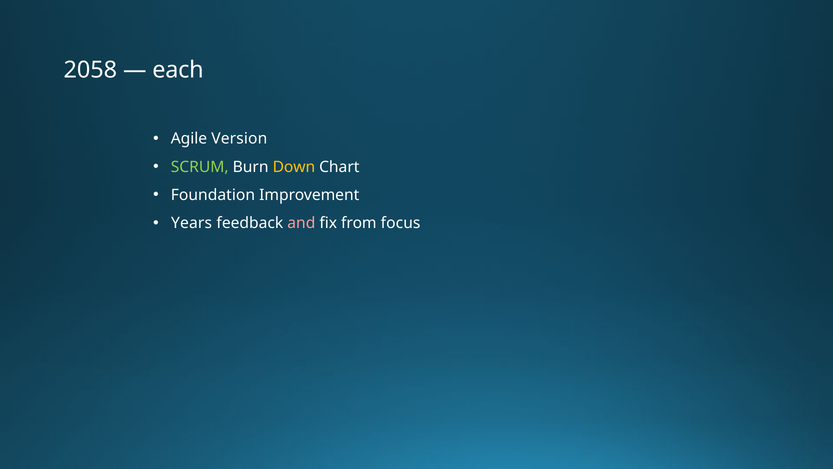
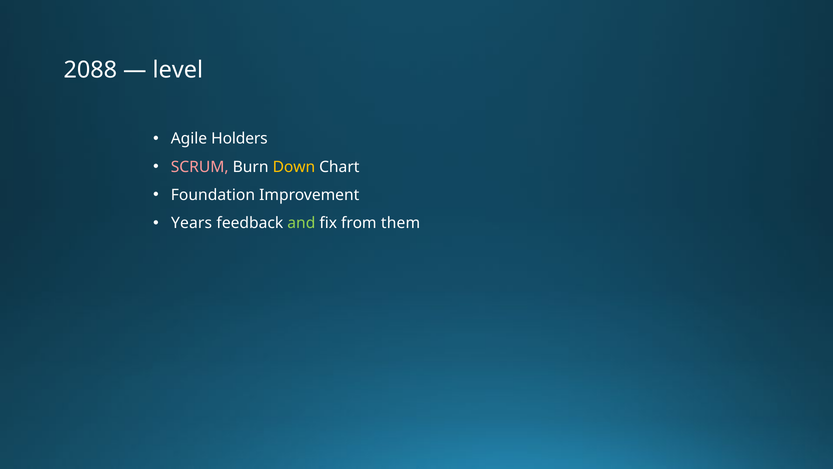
2058: 2058 -> 2088 (90, 70)
each: each -> level (178, 70)
Version: Version -> Holders (239, 139)
SCRUM colour: light green -> pink (200, 167)
and colour: pink -> light green (301, 223)
focus: focus -> them (401, 223)
